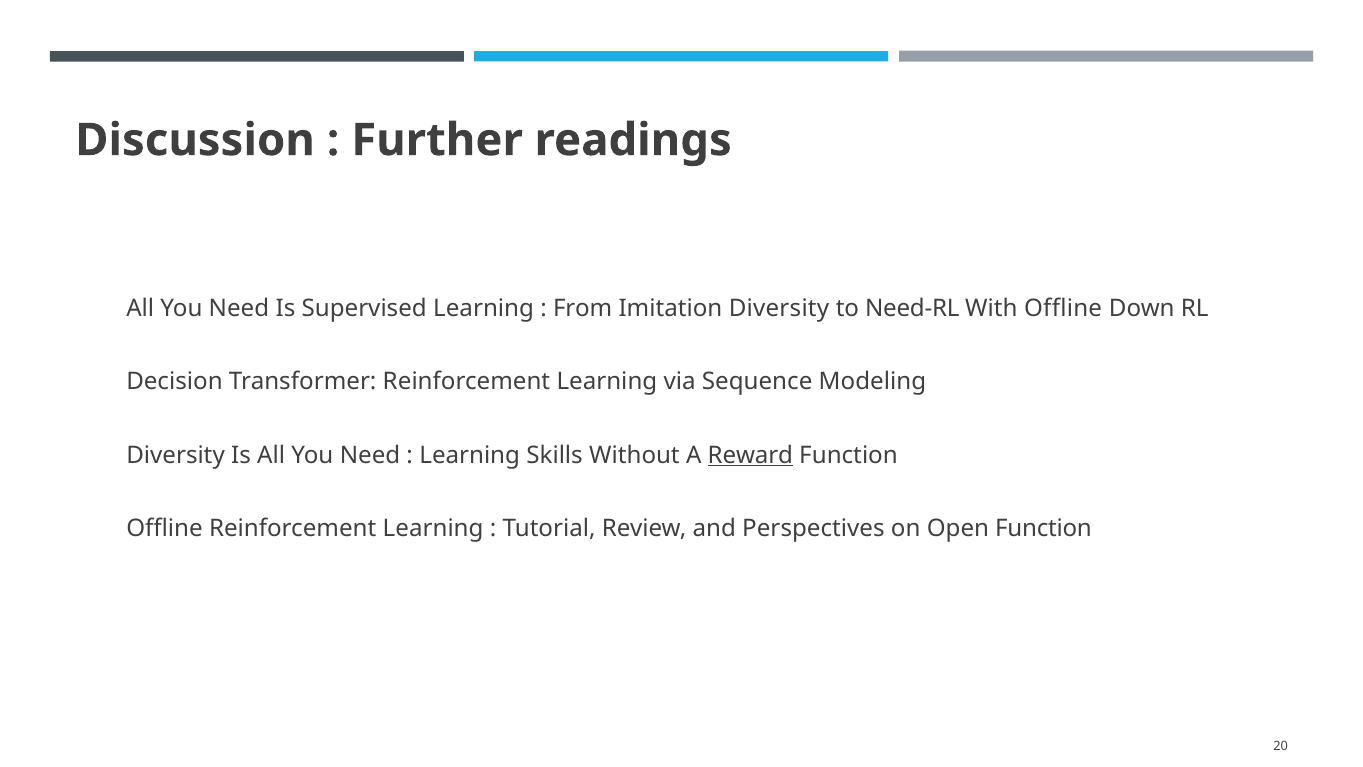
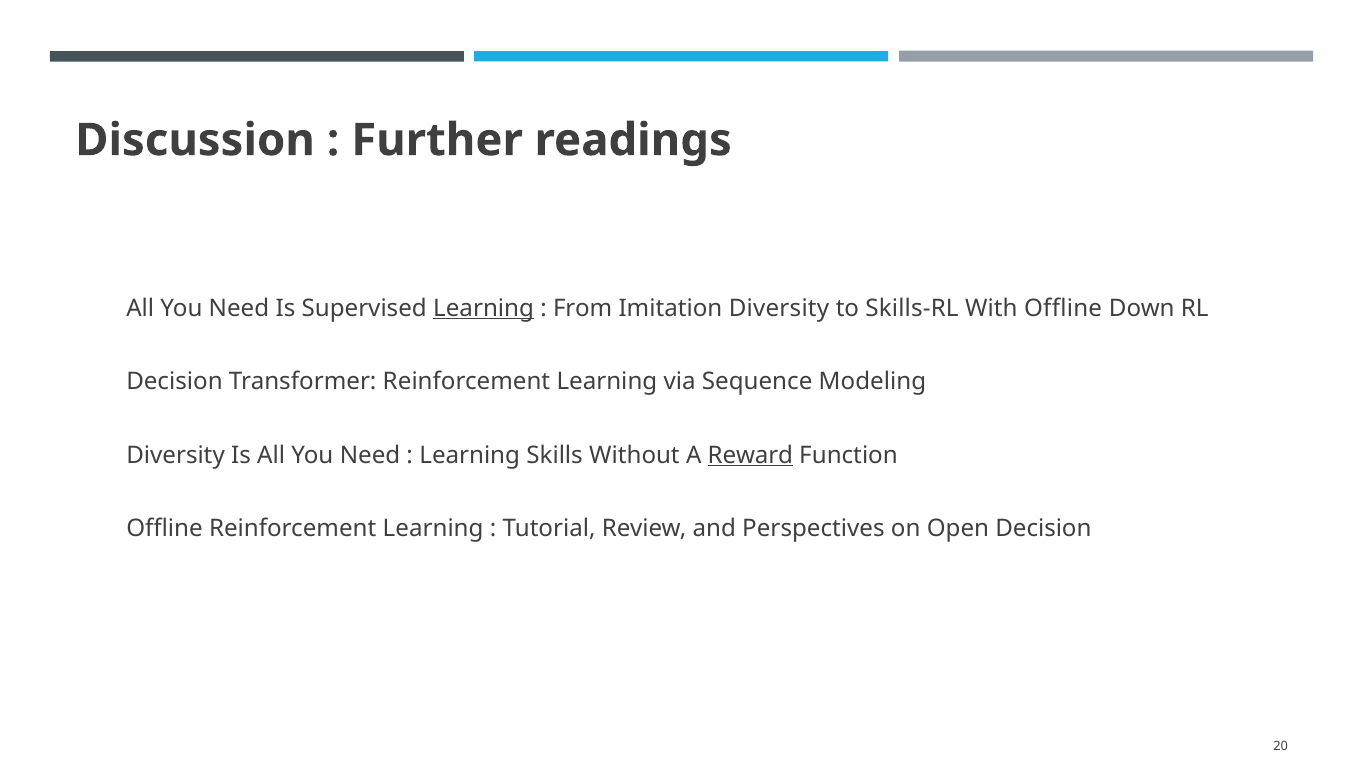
Learning underline: none -> present (484, 308)
Need-RL: Need-RL -> Skills-RL (912, 308)
Open Function: Function -> Decision (1043, 529)
